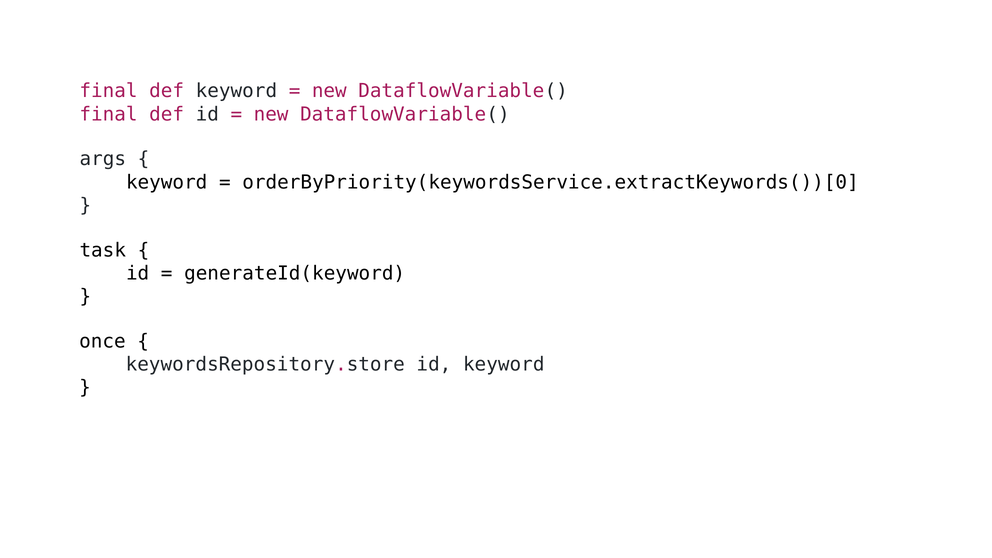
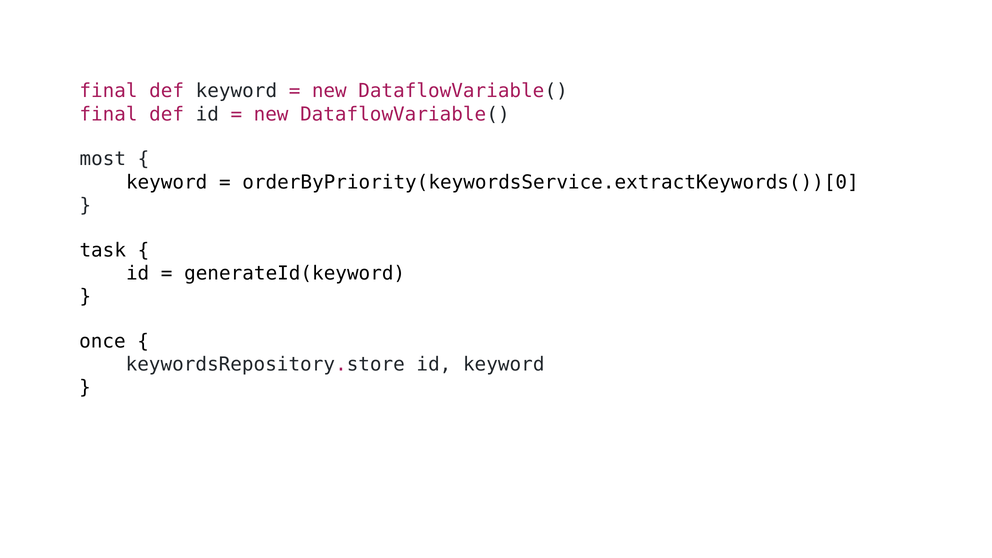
args: args -> most (103, 159)
